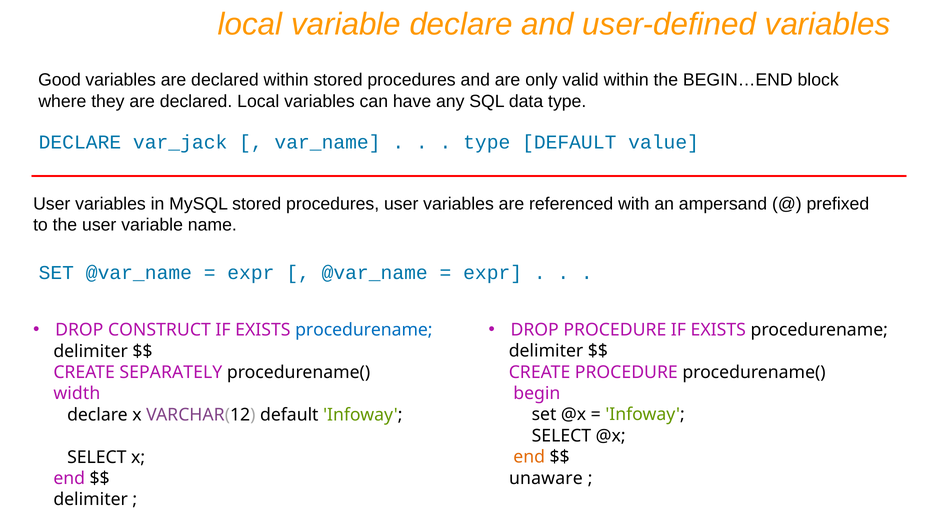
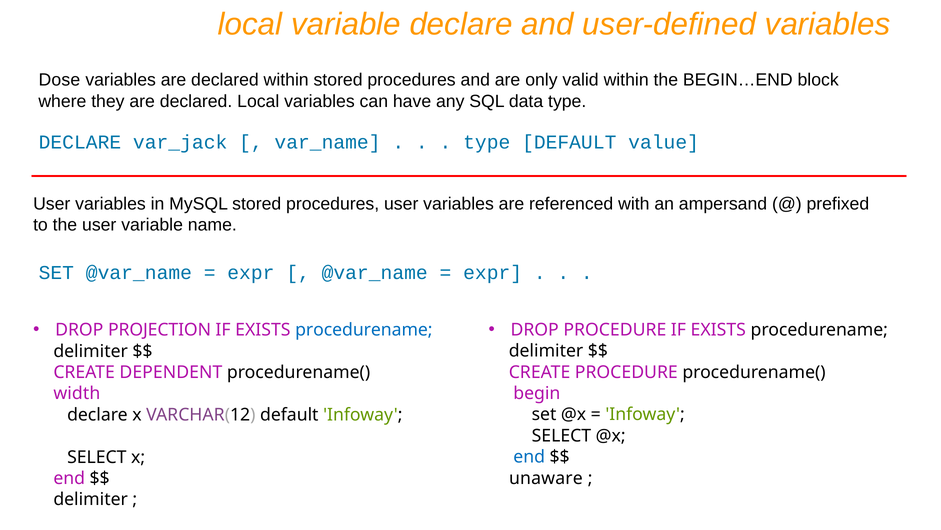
Good: Good -> Dose (59, 80)
CONSTRUCT: CONSTRUCT -> PROJECTION (160, 330)
SEPARATELY: SEPARATELY -> DEPENDENT (171, 372)
end colour: orange -> blue (529, 456)
